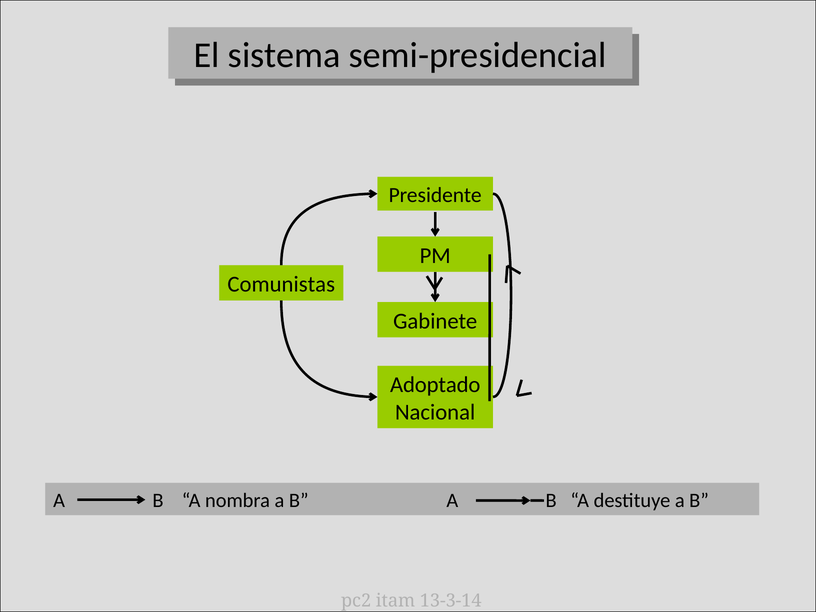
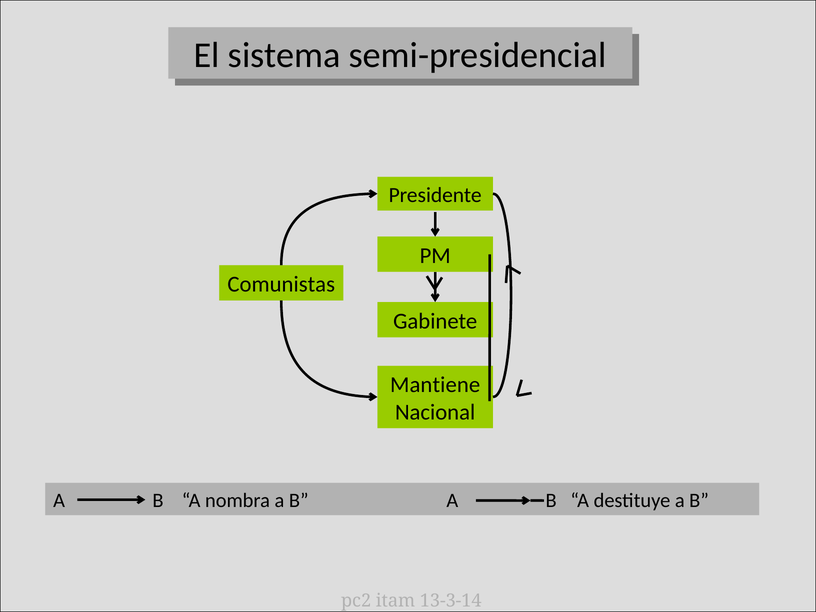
Adoptado: Adoptado -> Mantiene (435, 385)
